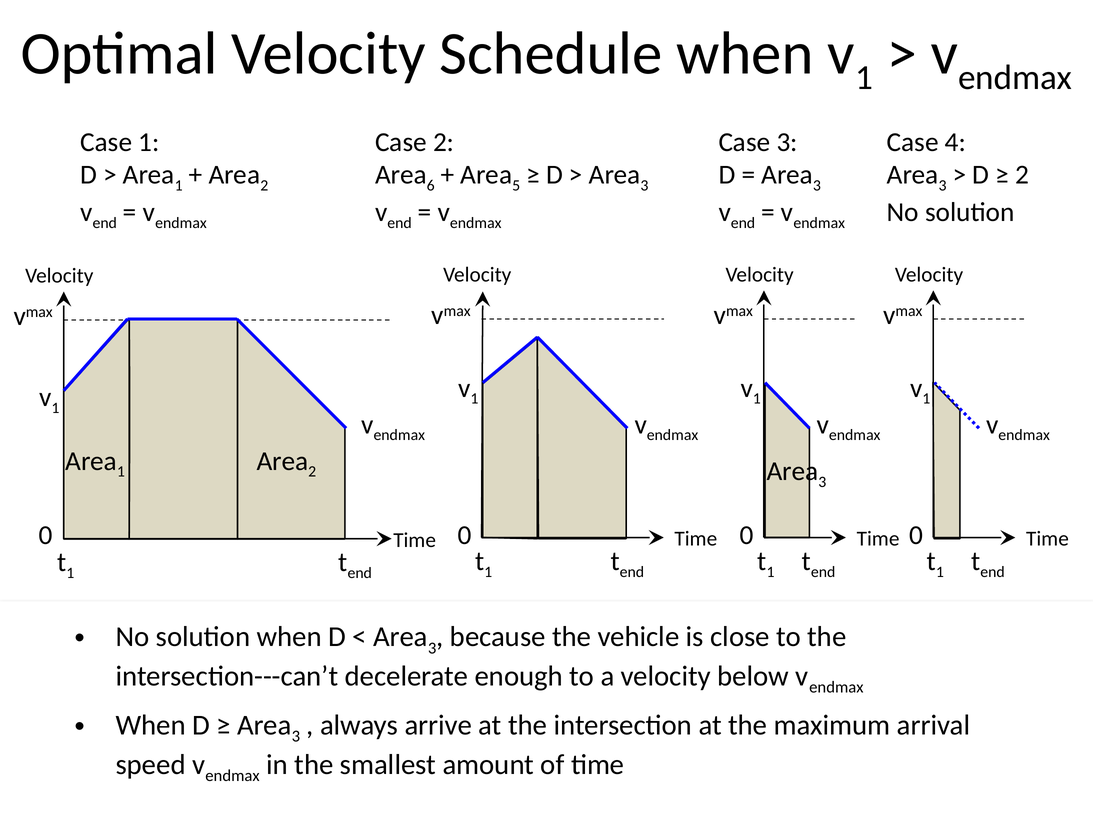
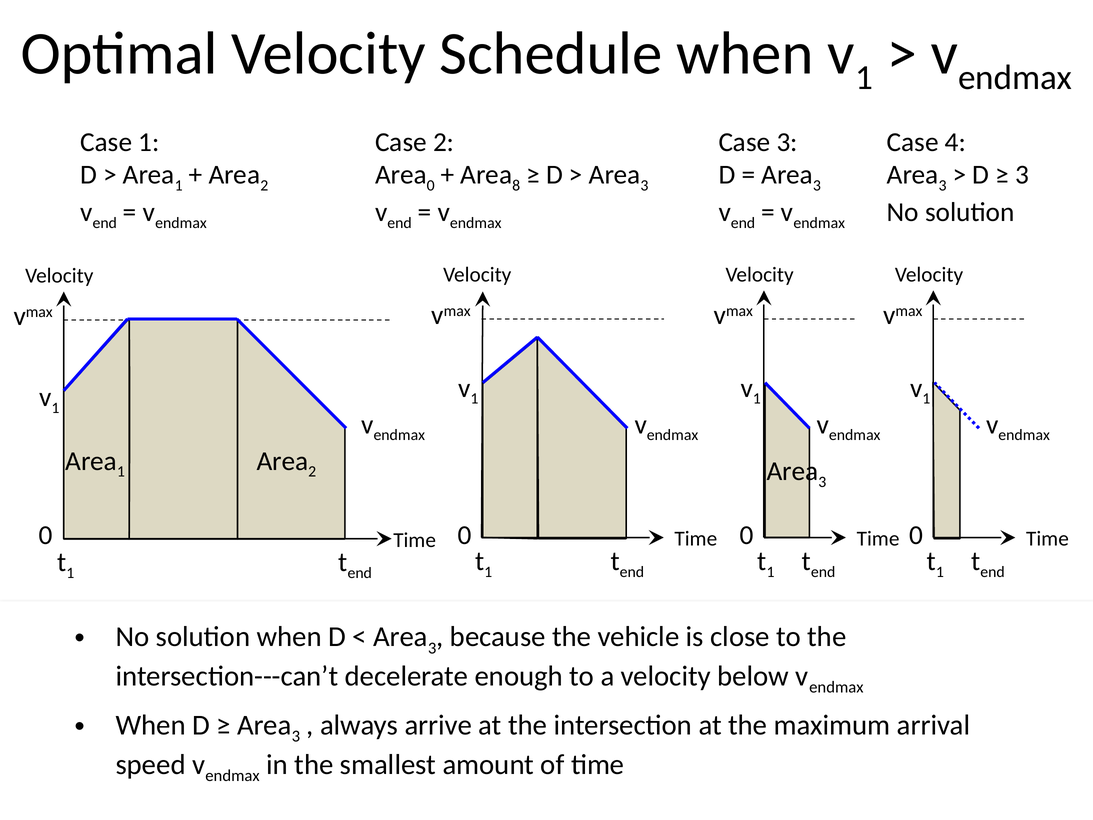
6: 6 -> 0 (431, 185)
5: 5 -> 8 (516, 185)
2: 2 -> 3 (1022, 175)
